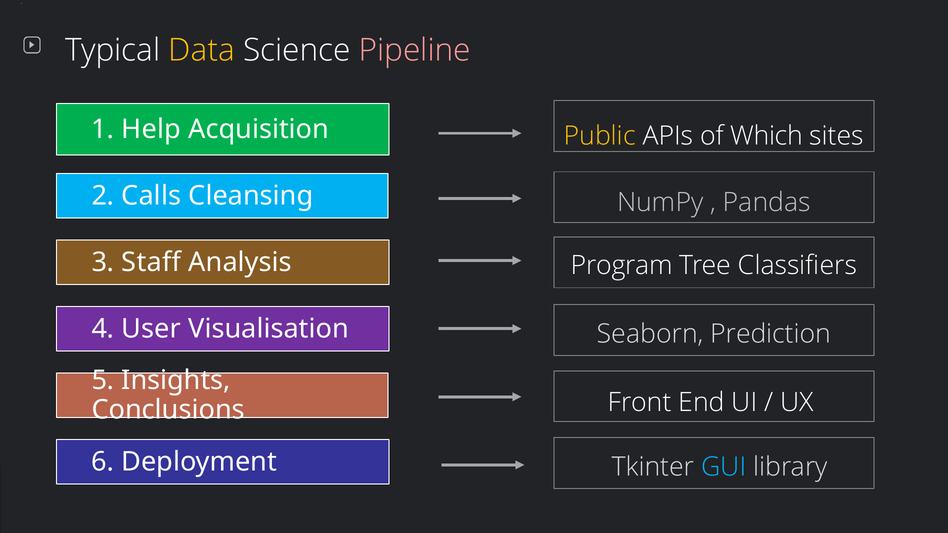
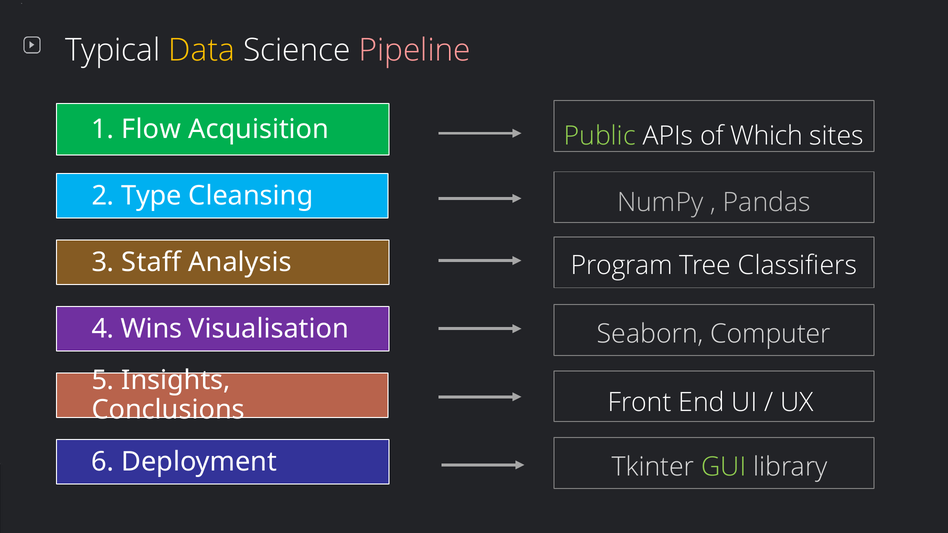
Help: Help -> Flow (151, 129)
Public colour: yellow -> light green (600, 136)
Calls: Calls -> Type (151, 196)
User: User -> Wins (151, 329)
Prediction: Prediction -> Computer (771, 334)
GUI colour: light blue -> light green (724, 467)
